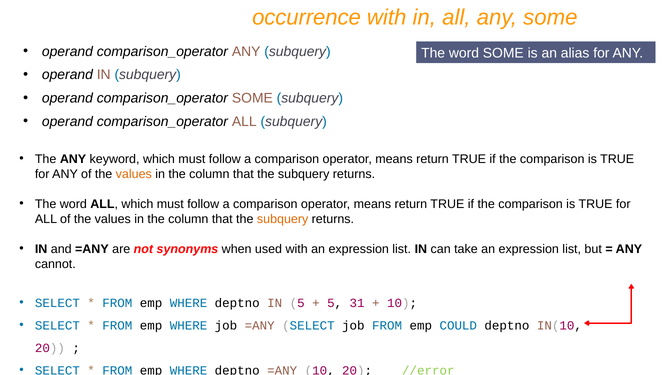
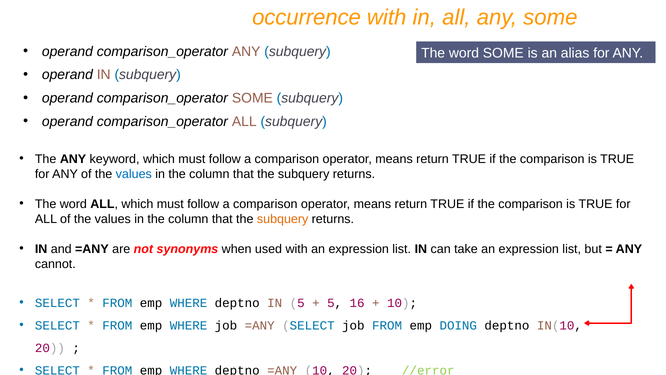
values colour: orange -> blue (134, 174)
31: 31 -> 16 (357, 303)
COULD: COULD -> DOING (458, 325)
